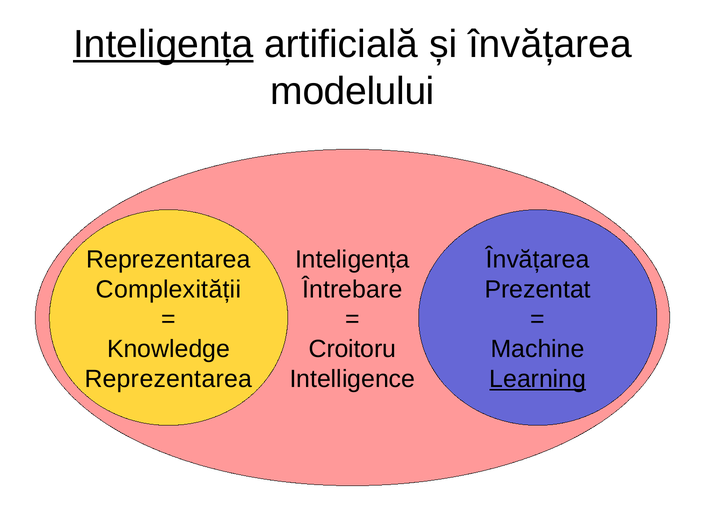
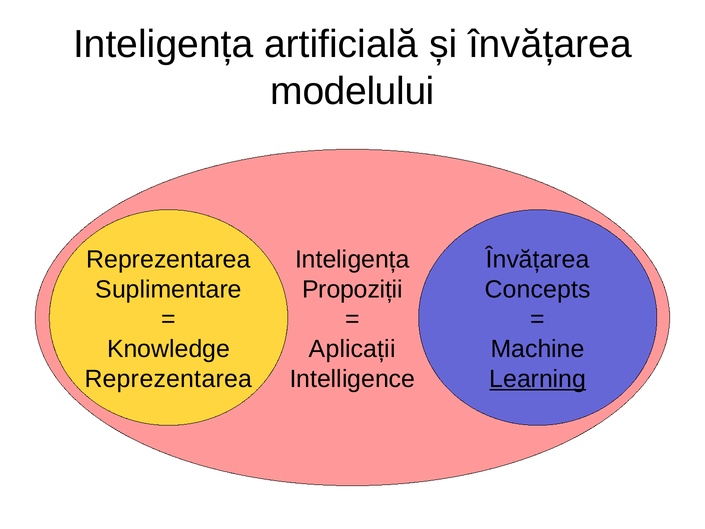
Inteligența underline: present -> none (163, 44)
Complexității: Complexității -> Suplimentare (169, 289)
Întrebare: Întrebare -> Propoziții (352, 289)
Prezentat: Prezentat -> Concepts (538, 289)
Croitoru: Croitoru -> Aplicații (352, 349)
